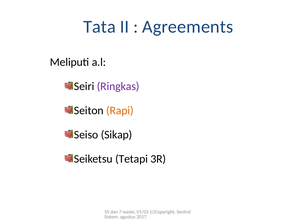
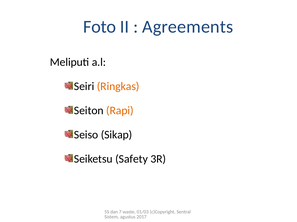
Tata: Tata -> Foto (100, 27)
Ringkas colour: purple -> orange (118, 87)
Tetapi: Tetapi -> Safety (132, 159)
